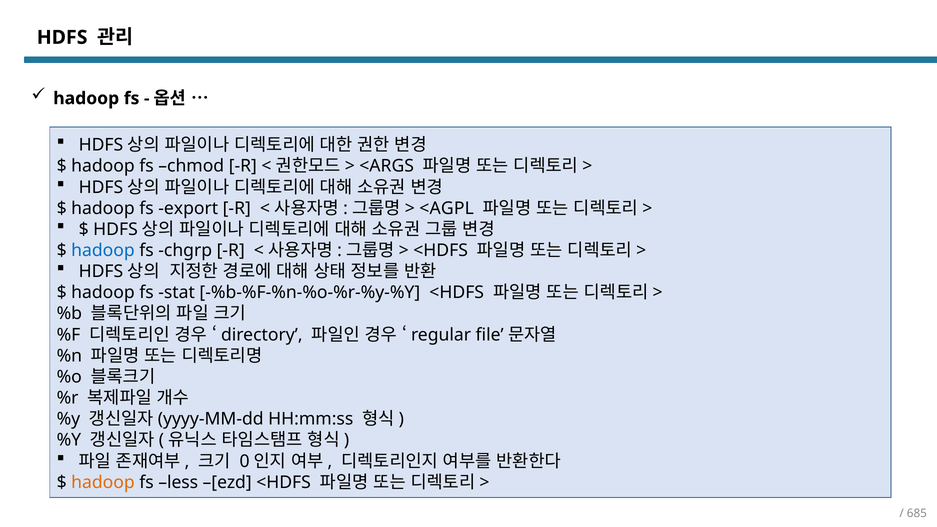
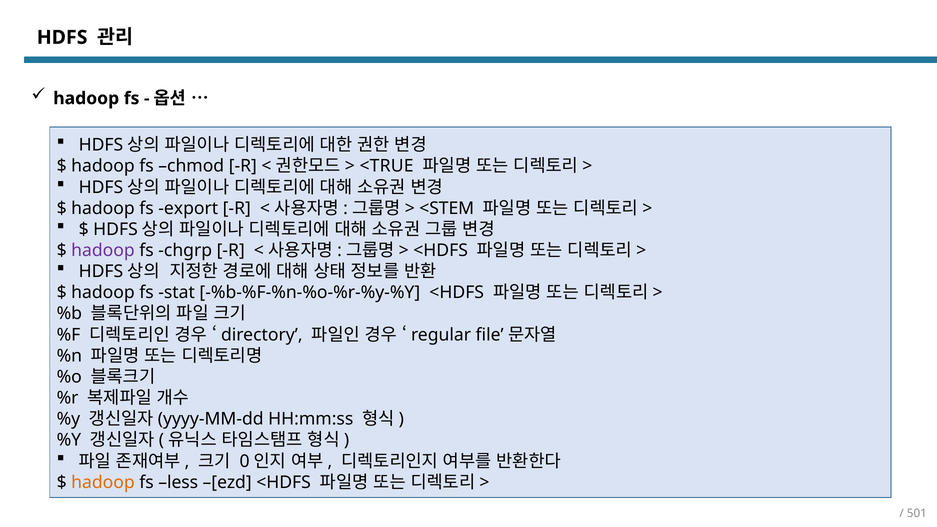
<ARGS: <ARGS -> <TRUE (387, 166)
<AGPL: <AGPL -> <STEM (447, 208)
hadoop colour: blue -> purple (103, 250)
685: 685 -> 501 (917, 513)
